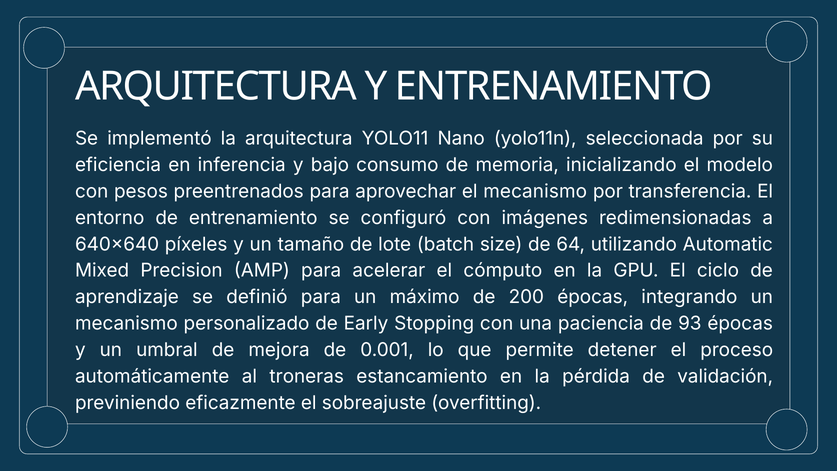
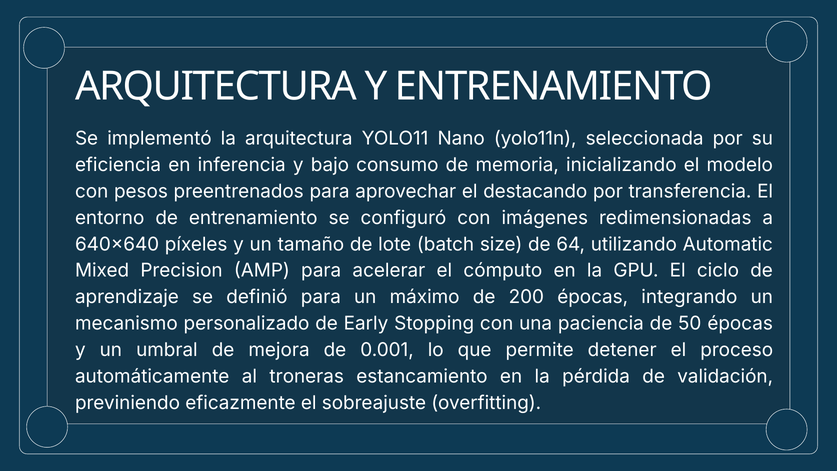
el mecanismo: mecanismo -> destacando (535, 191)
93: 93 -> 50 (690, 324)
